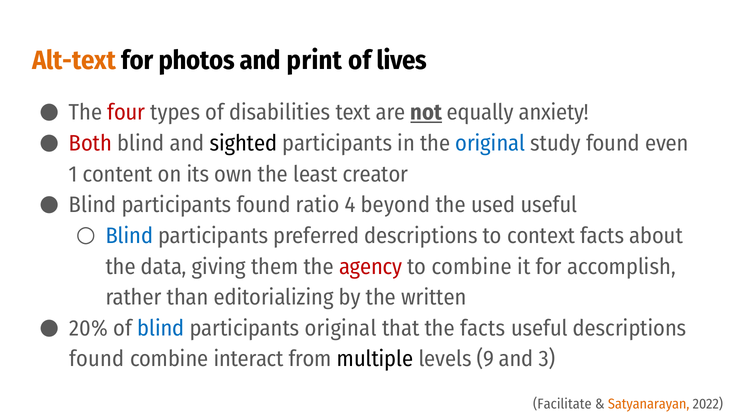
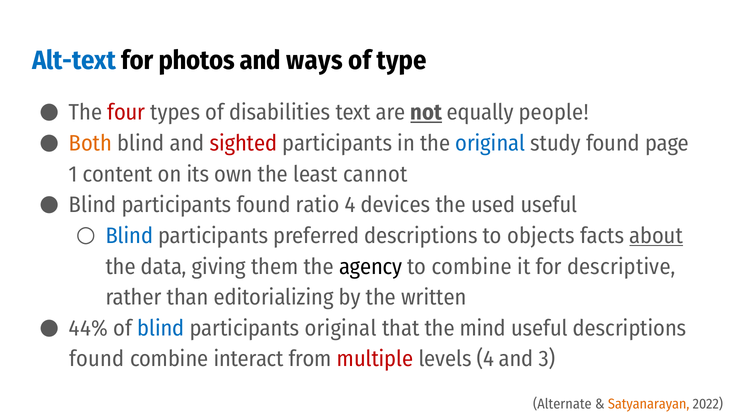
Alt-text colour: orange -> blue (74, 61)
print: print -> ways (315, 61)
lives: lives -> type (402, 61)
anxiety: anxiety -> people (554, 113)
Both colour: red -> orange (91, 143)
sighted colour: black -> red (243, 143)
even: even -> page (667, 143)
creator: creator -> cannot (375, 174)
beyond: beyond -> devices (395, 205)
context: context -> objects (541, 236)
about underline: none -> present (656, 236)
agency colour: red -> black (371, 267)
accomplish: accomplish -> descriptive (621, 267)
20%: 20% -> 44% (88, 329)
the facts: facts -> mind (483, 329)
multiple colour: black -> red (375, 359)
levels 9: 9 -> 4 (485, 359)
Facilitate: Facilitate -> Alternate (562, 404)
